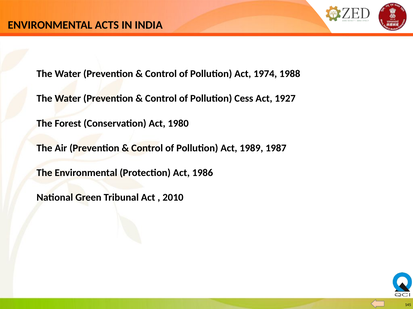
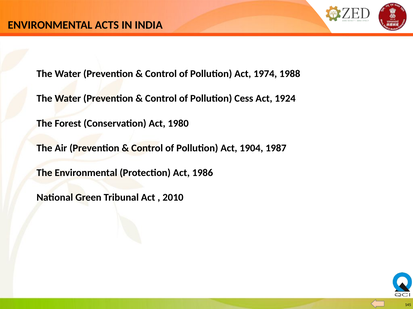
1927: 1927 -> 1924 (285, 99)
1989: 1989 -> 1904 (251, 148)
